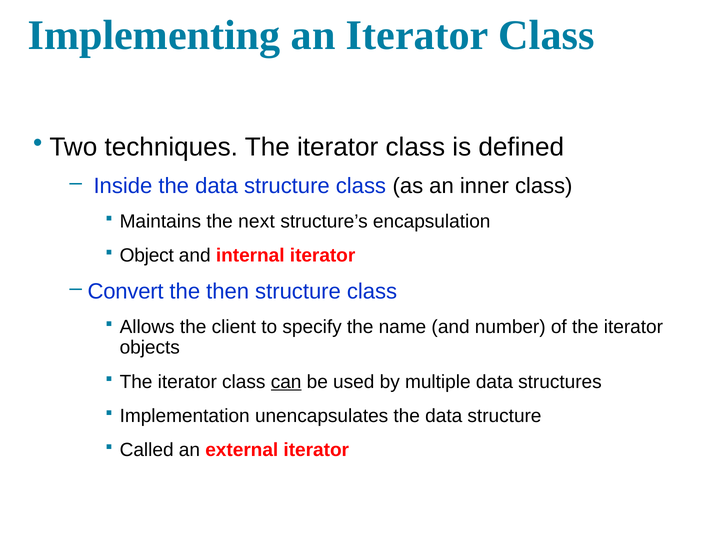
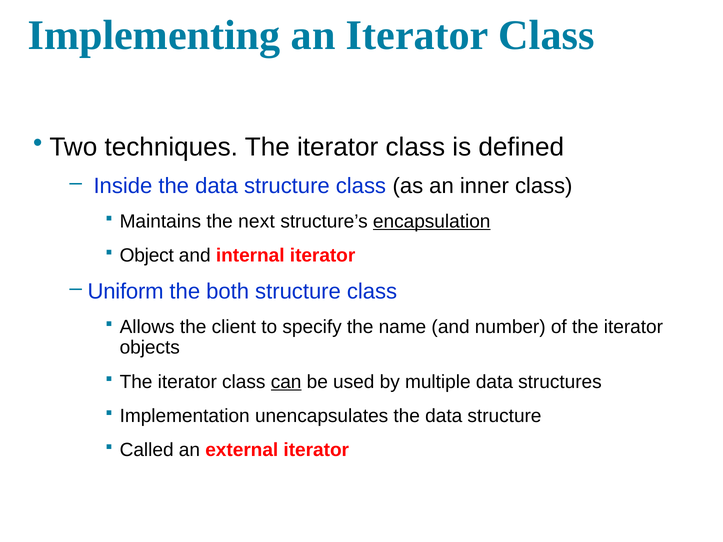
encapsulation underline: none -> present (432, 222)
Convert: Convert -> Uniform (126, 292)
then: then -> both (228, 292)
